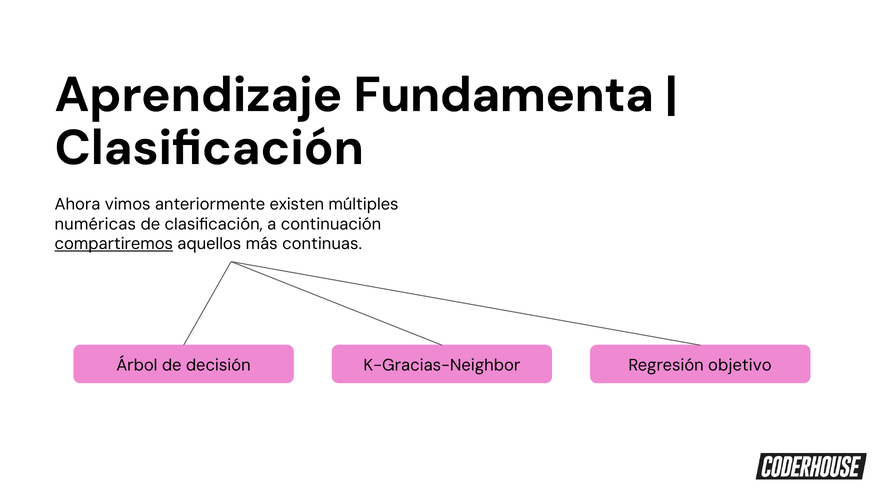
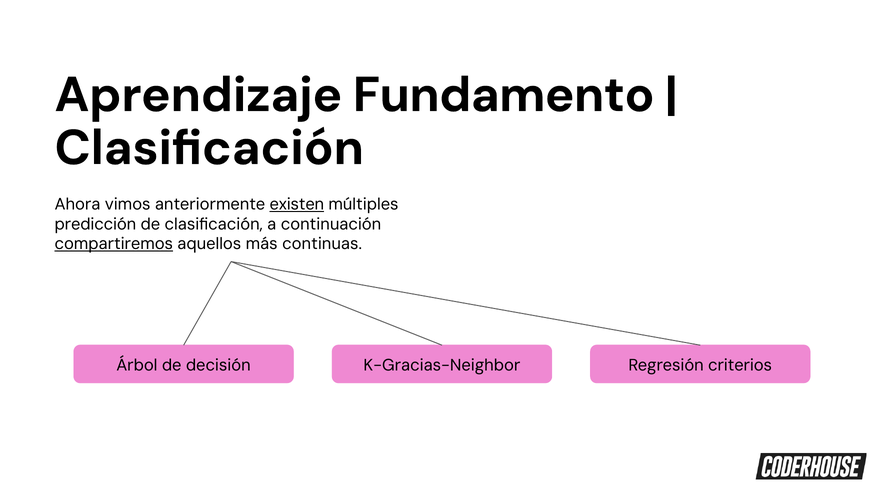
Fundamenta: Fundamenta -> Fundamento (504, 95)
existen underline: none -> present (297, 204)
numéricas: numéricas -> predicción (95, 224)
objetivo: objetivo -> criterios (740, 365)
